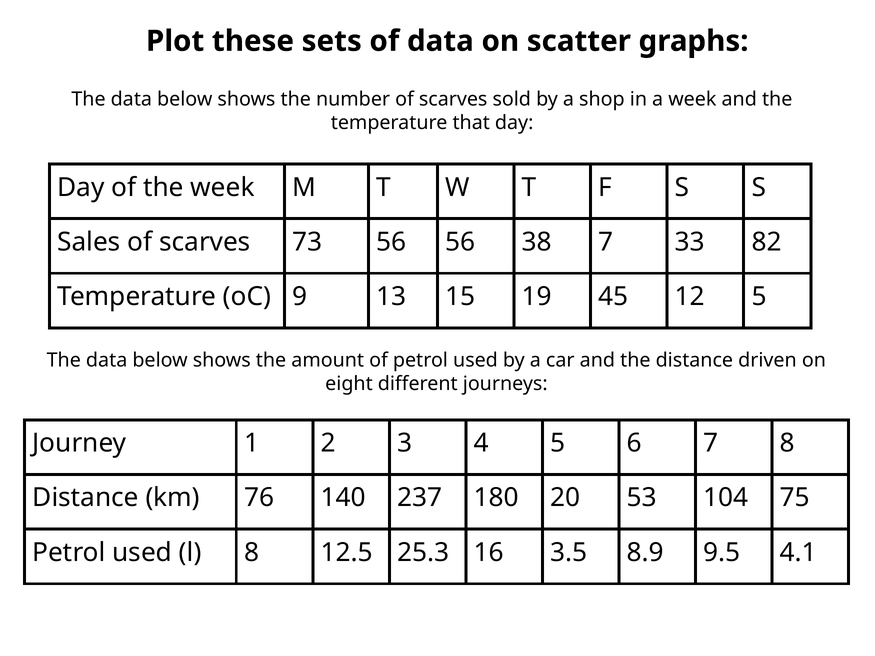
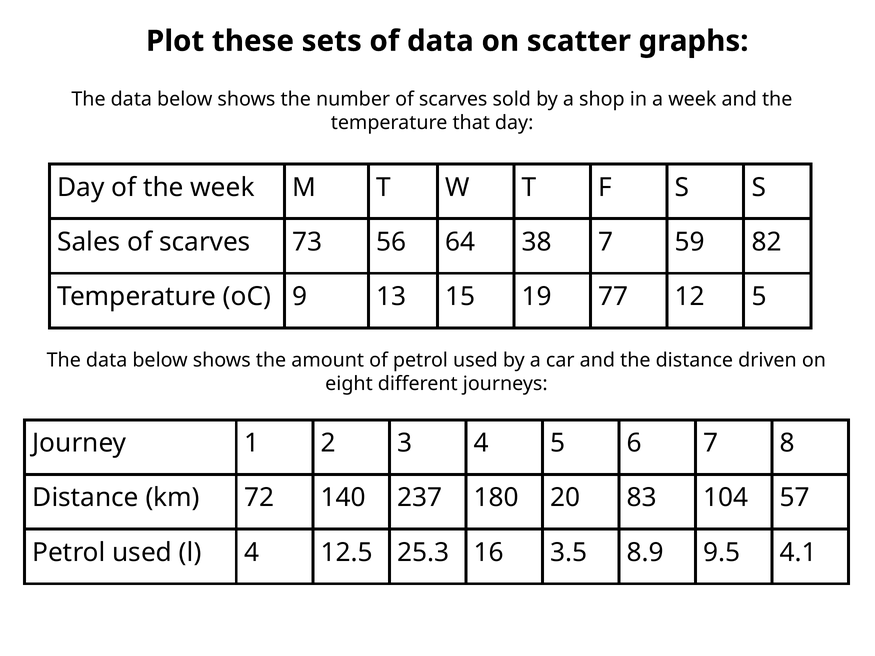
56 56: 56 -> 64 (460, 242)
33: 33 -> 59 (690, 242)
45: 45 -> 77 (613, 297)
76: 76 -> 72 (259, 498)
53: 53 -> 83 (642, 498)
75: 75 -> 57 (795, 498)
l 8: 8 -> 4 (252, 553)
